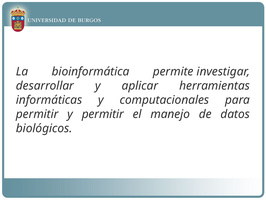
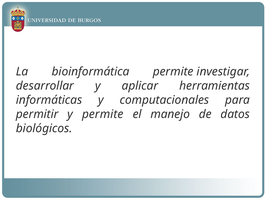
y permitir: permitir -> permite (103, 114)
